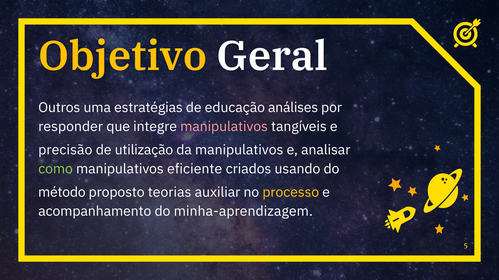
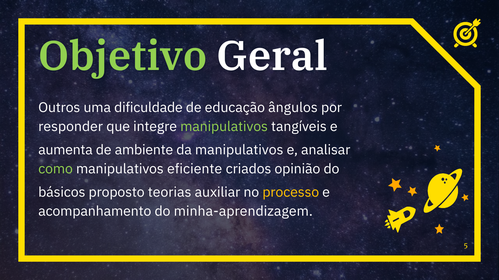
Objetivo colour: yellow -> light green (123, 57)
estratégias: estratégias -> dificuldade (148, 108)
análises: análises -> ângulos (293, 108)
manipulativos colour: pink -> light green (224, 127)
precisão: precisão -> aumenta (65, 150)
utilização: utilização -> ambiente (144, 150)
usando: usando -> opinião (297, 169)
método: método -> básicos (62, 193)
